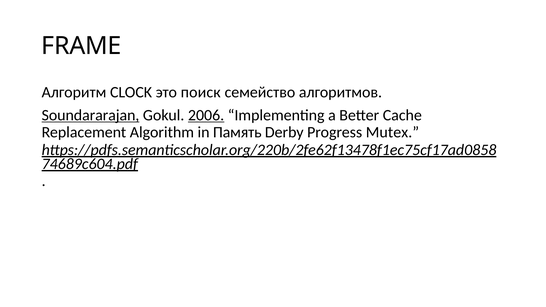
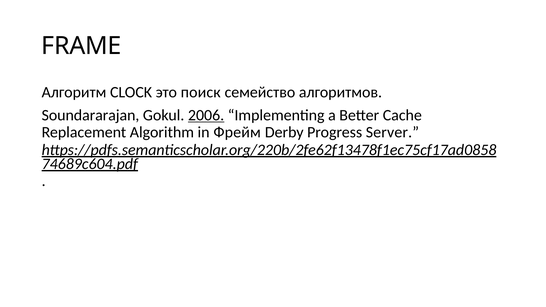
Soundararajan underline: present -> none (91, 115)
Память: Память -> Фрейм (237, 132)
Mutex: Mutex -> Server (392, 132)
